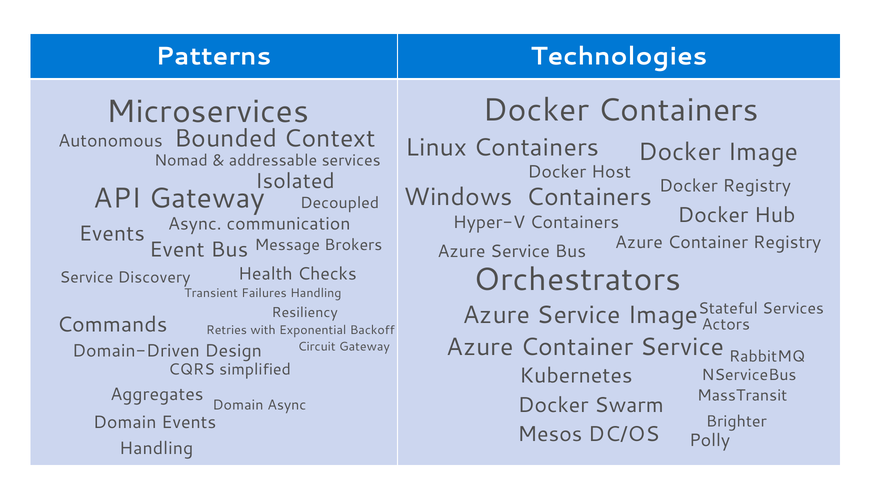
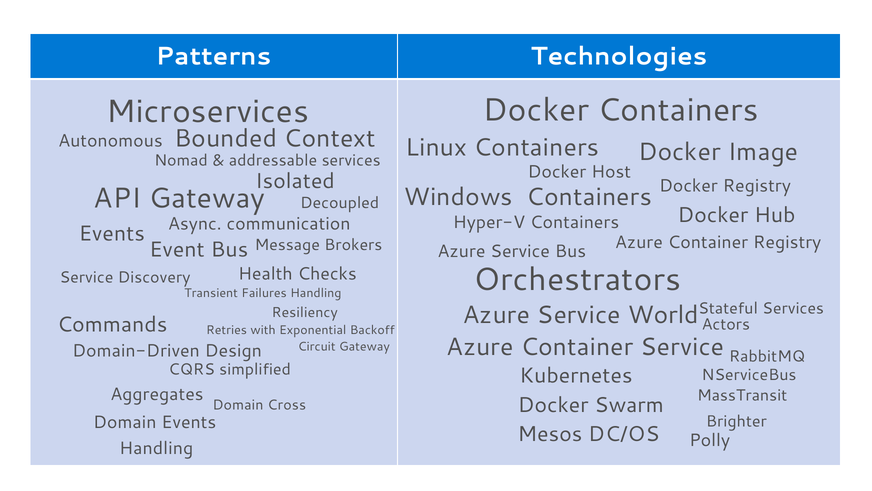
Service Image: Image -> World (663, 315)
Domain Async: Async -> Cross (287, 404)
